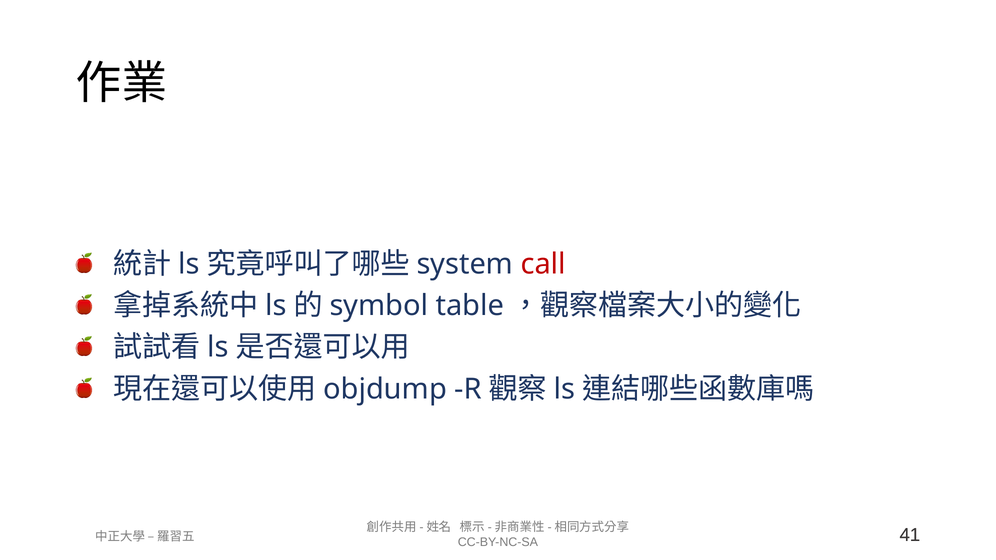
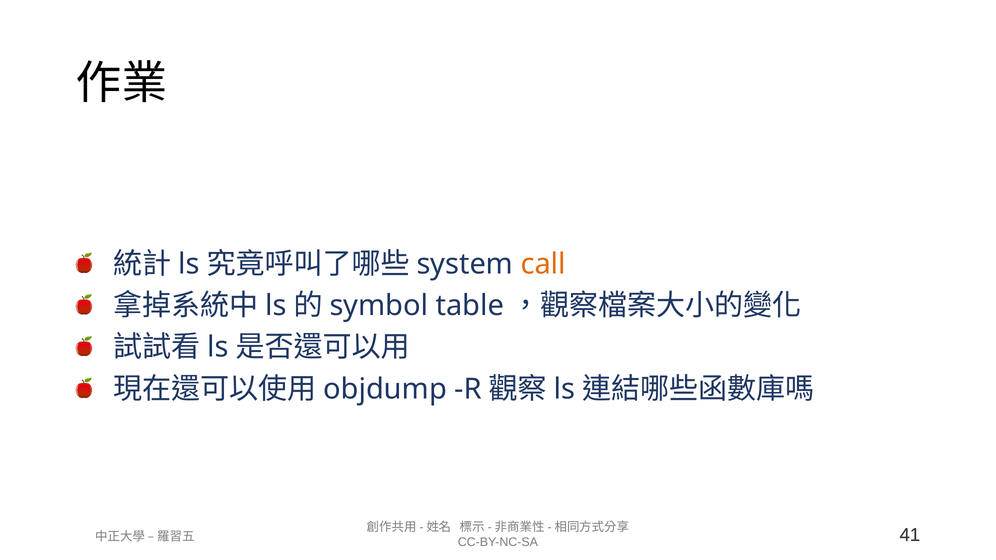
call colour: red -> orange (543, 264)
